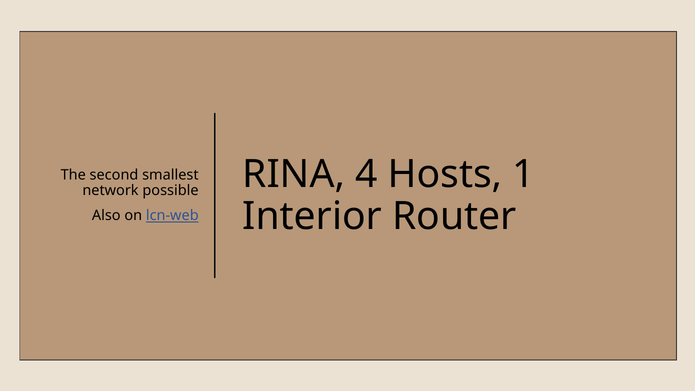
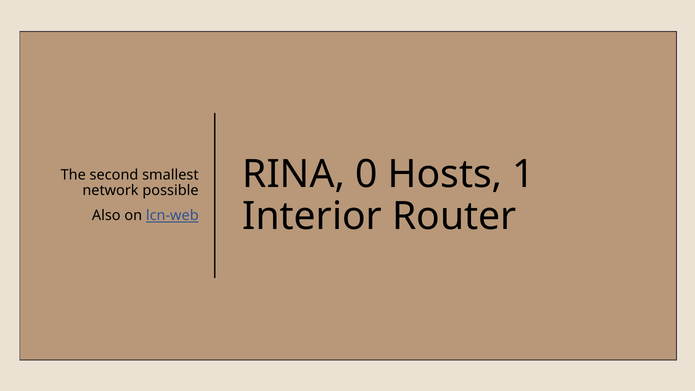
4: 4 -> 0 (366, 174)
